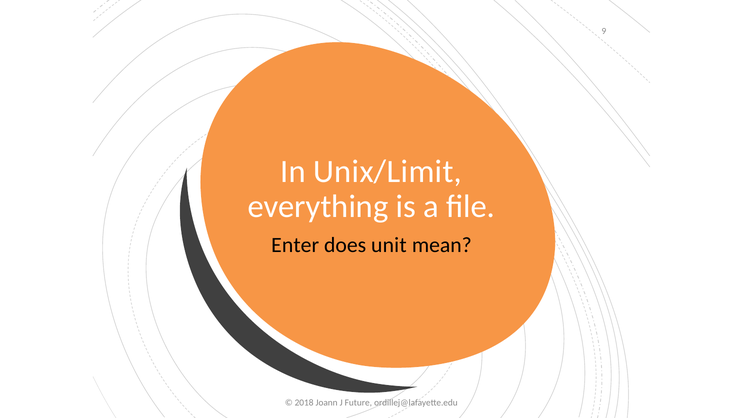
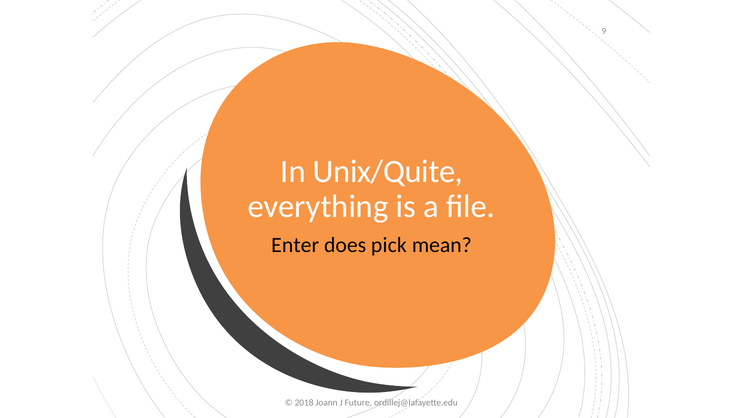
Unix/Limit: Unix/Limit -> Unix/Quite (388, 171)
unit: unit -> pick (389, 245)
